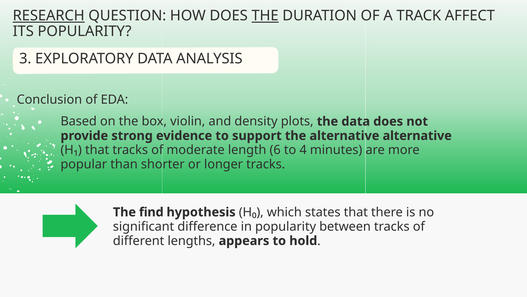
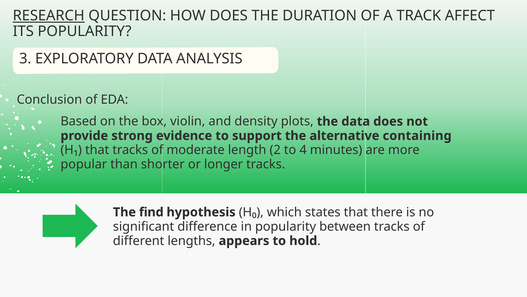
THE underline: present -> none (265, 16)
alternative alternative: alternative -> containing (417, 136)
6: 6 -> 2 (275, 150)
